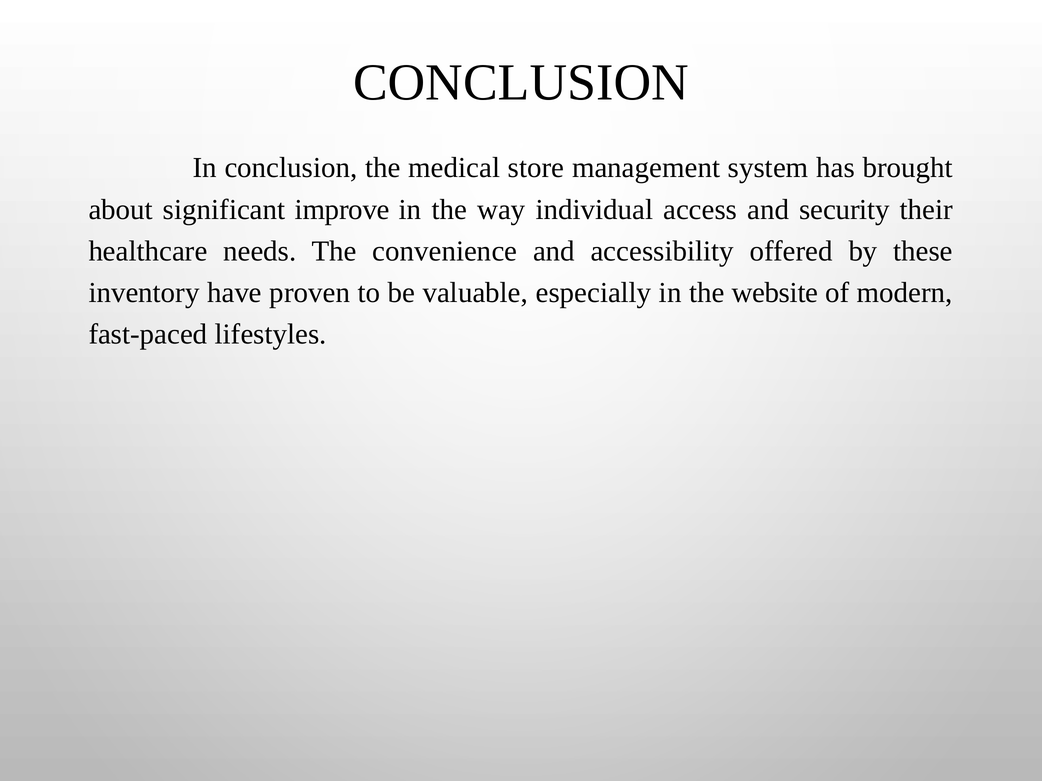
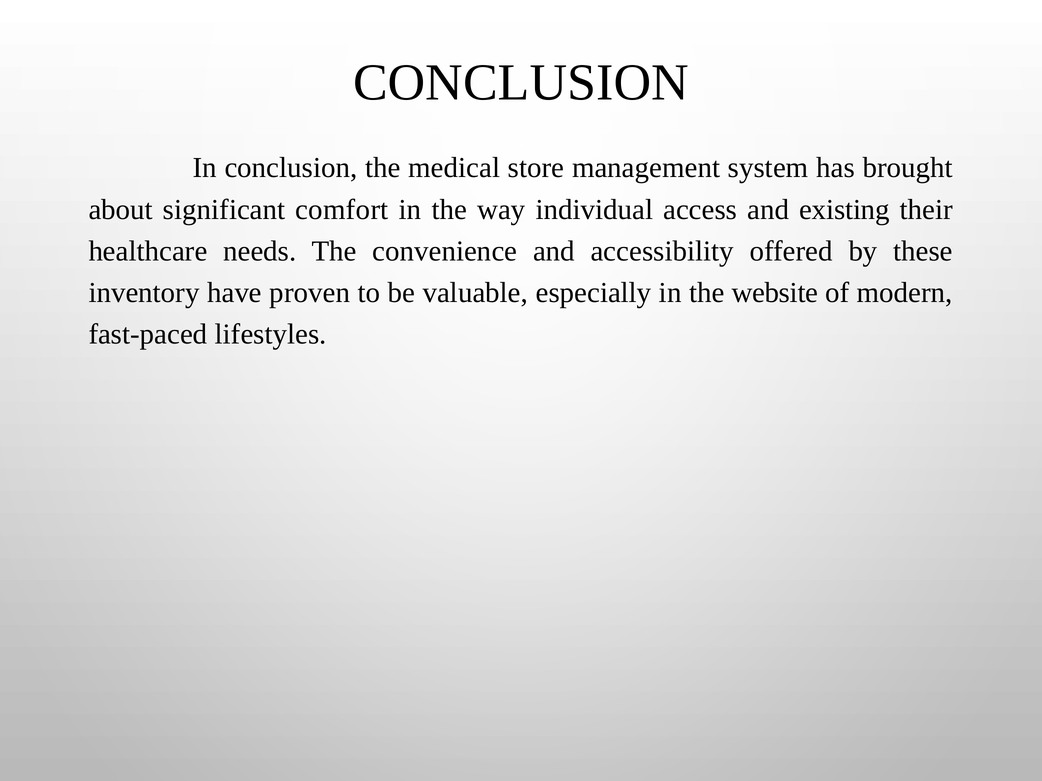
improve: improve -> comfort (342, 210)
security: security -> existing (844, 210)
